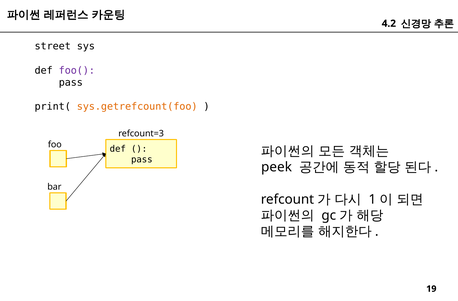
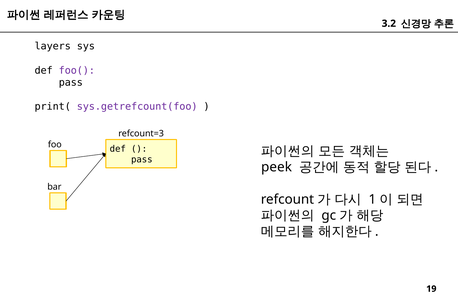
4.2: 4.2 -> 3.2 (389, 23)
street: street -> layers (53, 46)
sys.getrefcount(foo colour: orange -> purple (137, 106)
